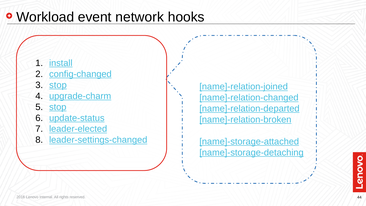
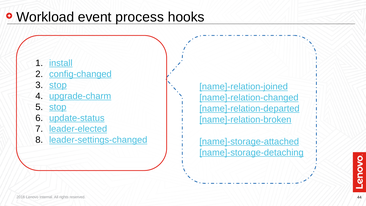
network: network -> process (140, 17)
